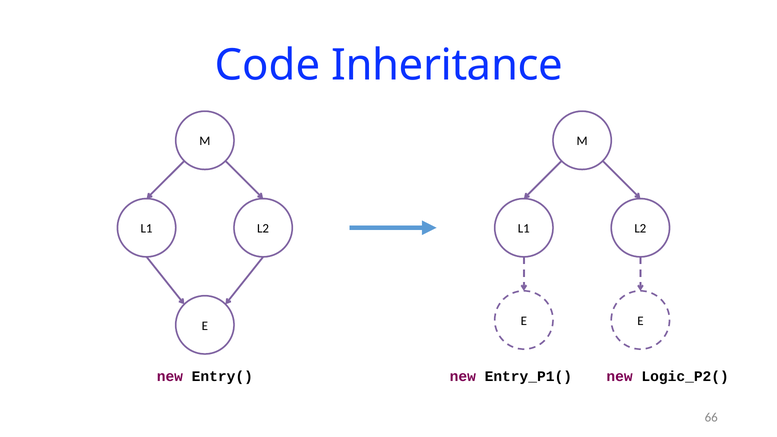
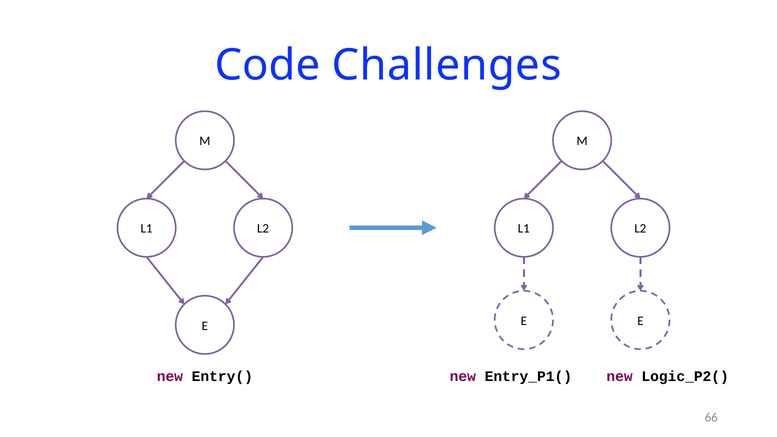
Inheritance: Inheritance -> Challenges (447, 65)
